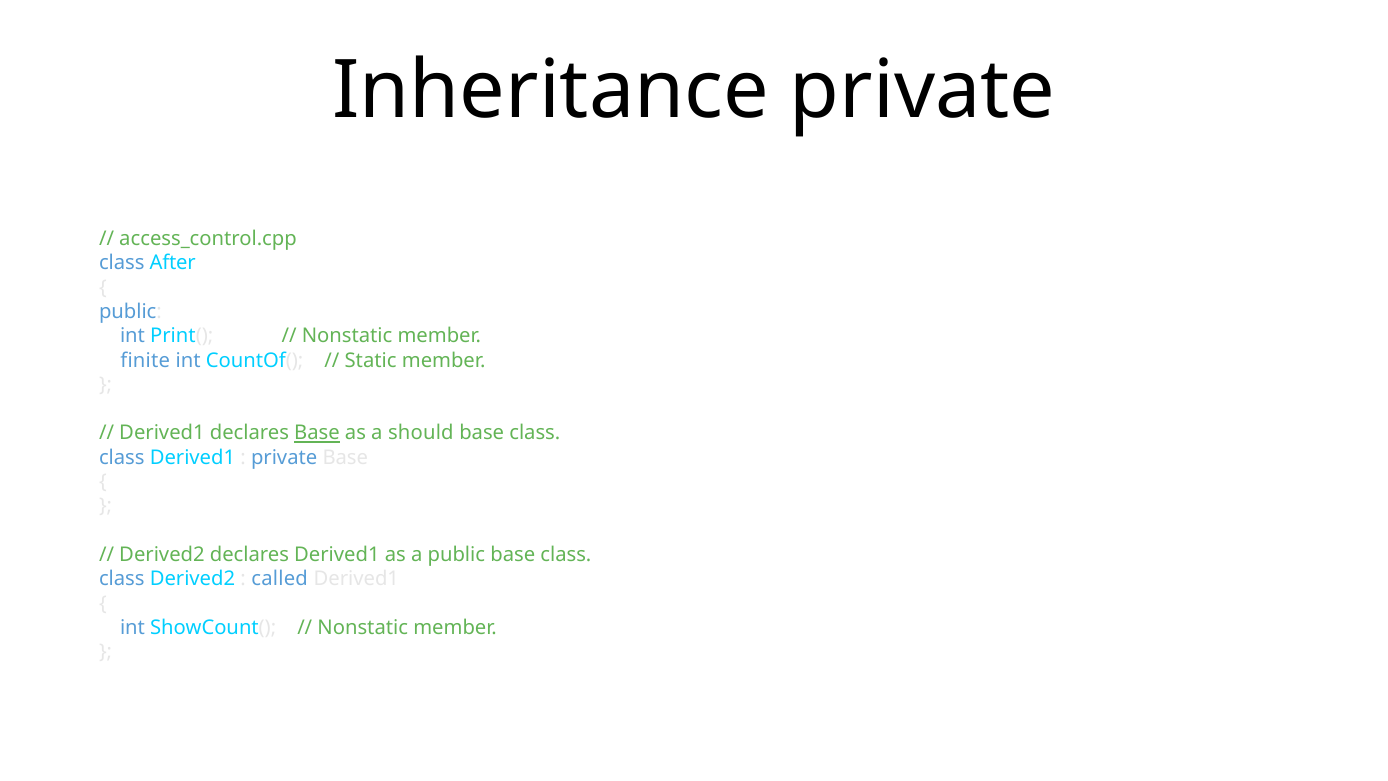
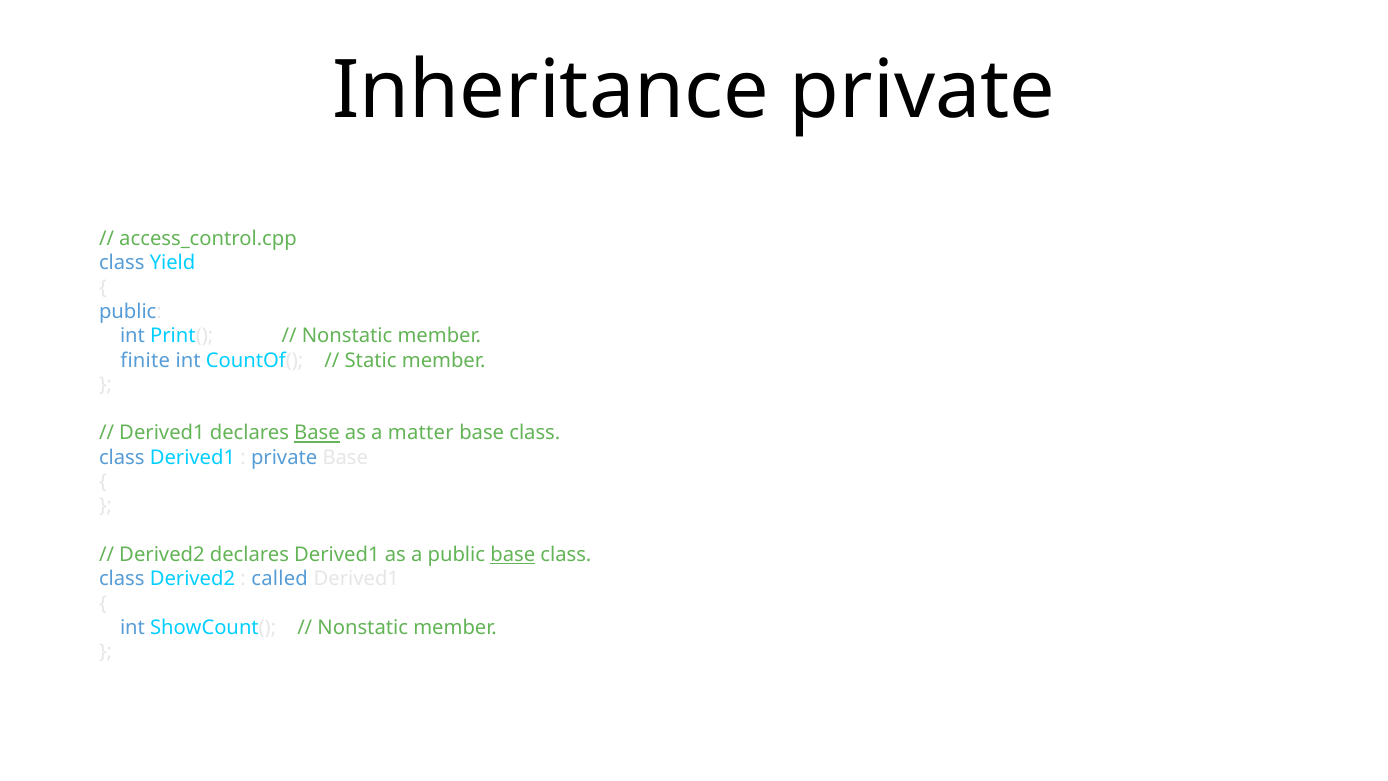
After: After -> Yield (173, 263)
should: should -> matter (421, 433)
base underline: none -> present (513, 555)
